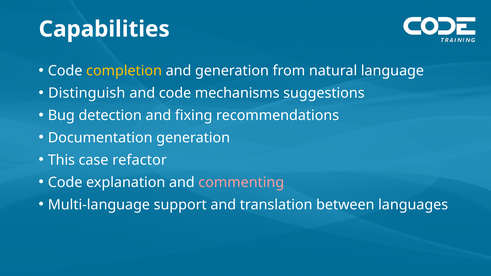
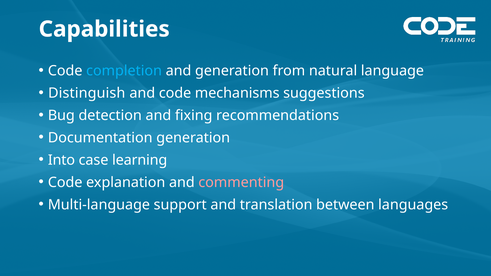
completion colour: yellow -> light blue (124, 71)
This: This -> Into (61, 160)
refactor: refactor -> learning (140, 160)
